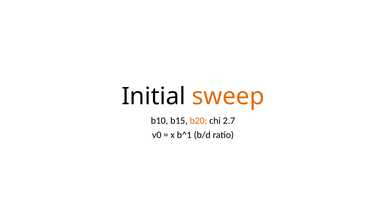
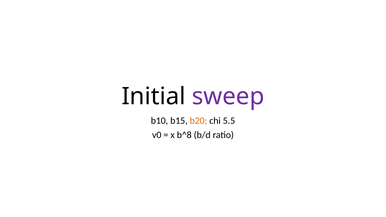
sweep colour: orange -> purple (228, 96)
2.7: 2.7 -> 5.5 (229, 121)
b^1: b^1 -> b^8 (184, 135)
